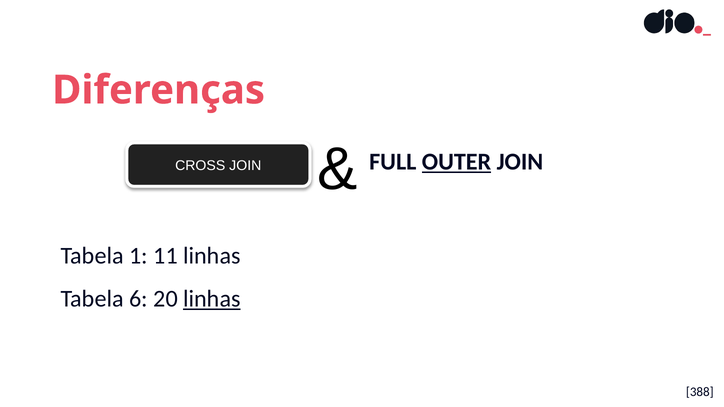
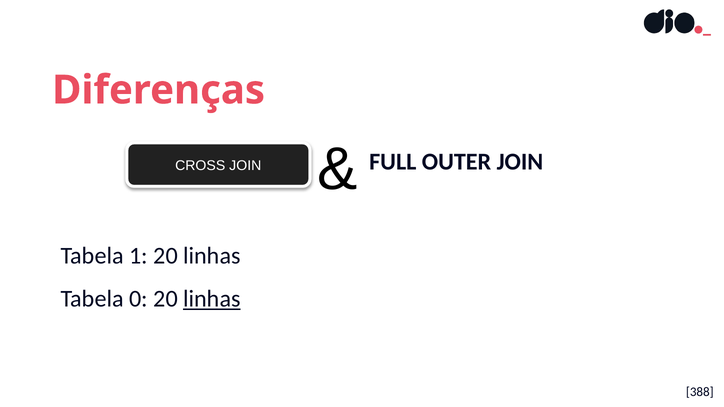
OUTER underline: present -> none (456, 162)
1 11: 11 -> 20 (166, 256)
6: 6 -> 0 (139, 299)
